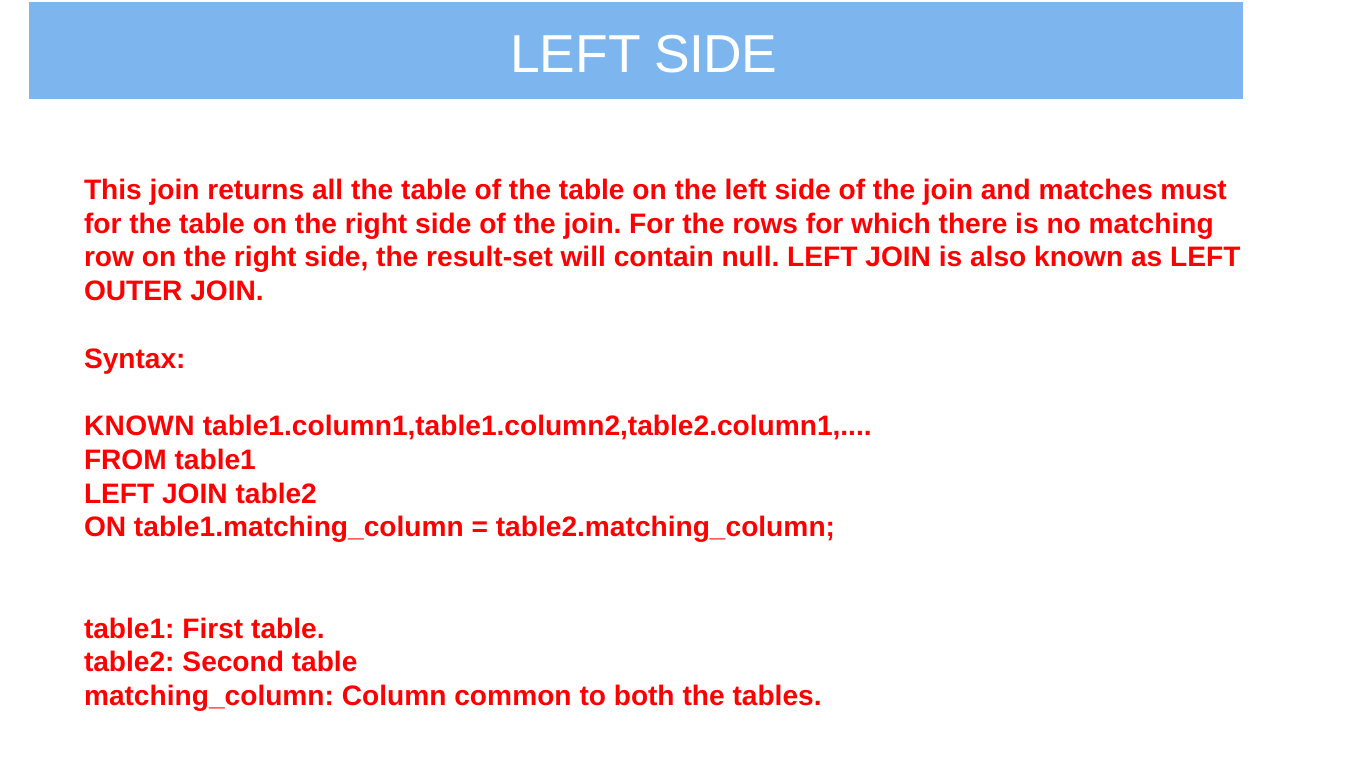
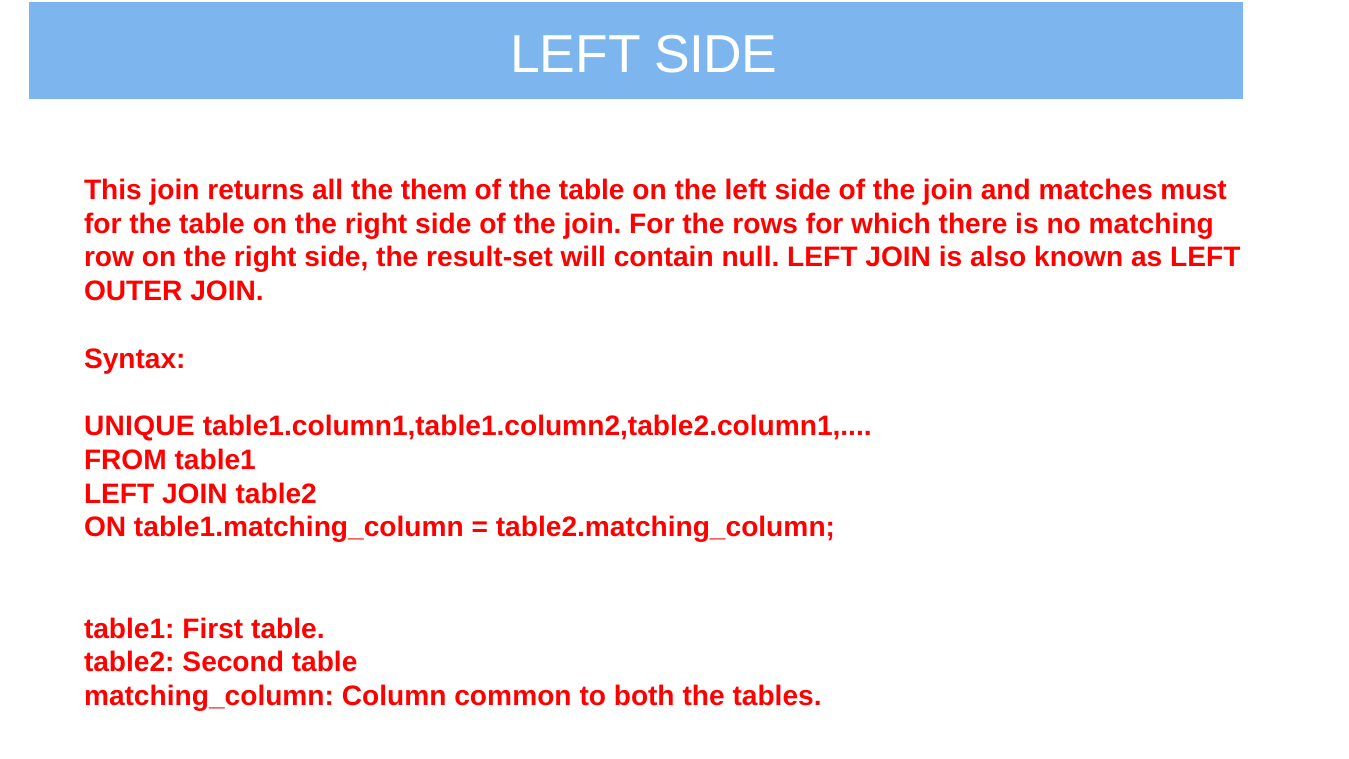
all the table: table -> them (434, 190)
KNOWN: KNOWN -> UNIQUE (139, 426)
